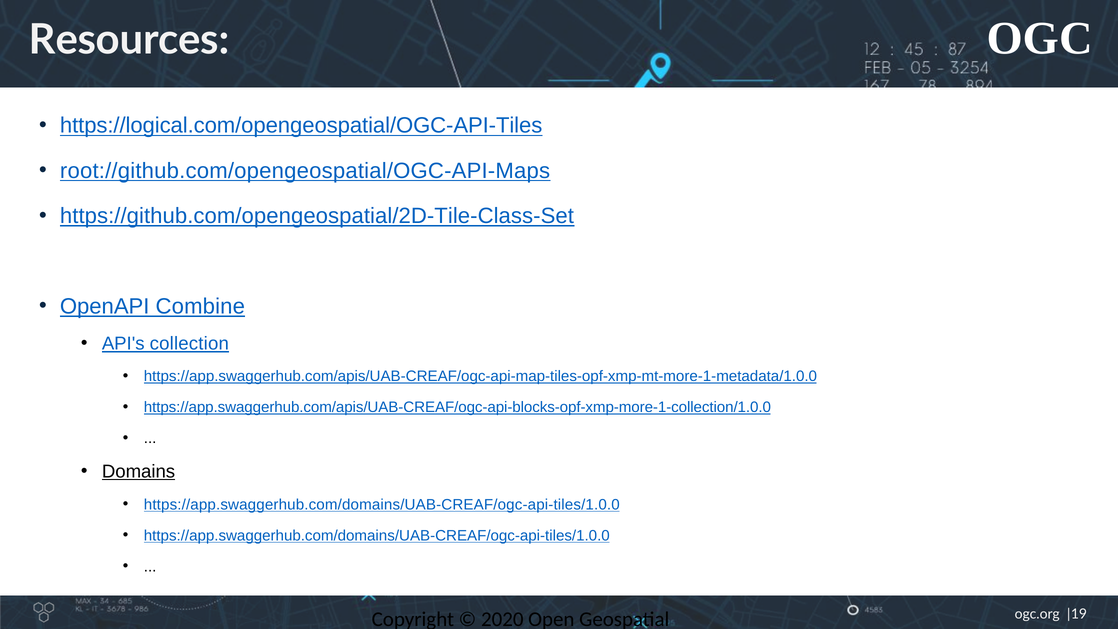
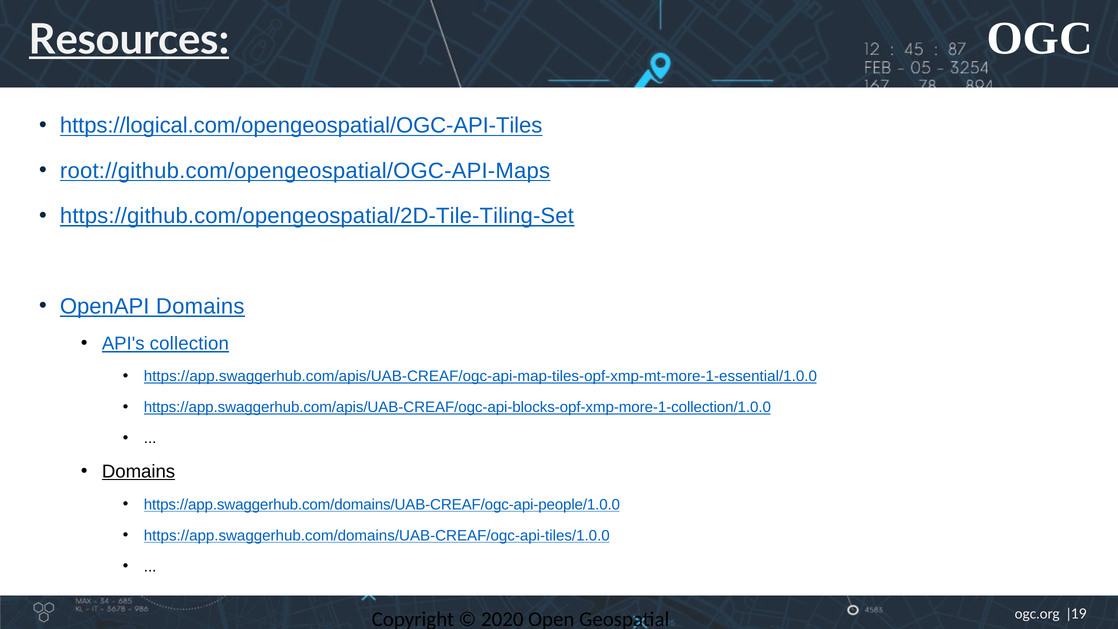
Resources underline: none -> present (129, 40)
https://github.com/opengeospatial/2D-Tile-Class-Set: https://github.com/opengeospatial/2D-Tile-Class-Set -> https://github.com/opengeospatial/2D-Tile-Tiling-Set (317, 216)
OpenAPI Combine: Combine -> Domains (200, 306)
https://app.swaggerhub.com/apis/UAB-CREAF/ogc-api-map-tiles-opf-xmp-mt-more-1-metadata/1.0.0: https://app.swaggerhub.com/apis/UAB-CREAF/ogc-api-map-tiles-opf-xmp-mt-more-1-metadata/1.0.0 -> https://app.swaggerhub.com/apis/UAB-CREAF/ogc-api-map-tiles-opf-xmp-mt-more-1-essential/1.0.0 (480, 376)
https://app.swaggerhub.com/domains/UAB-CREAF/ogc-api-tiles/1.0.0: https://app.swaggerhub.com/domains/UAB-CREAF/ogc-api-tiles/1.0.0 -> https://app.swaggerhub.com/domains/UAB-CREAF/ogc-api-people/1.0.0 (382, 504)
